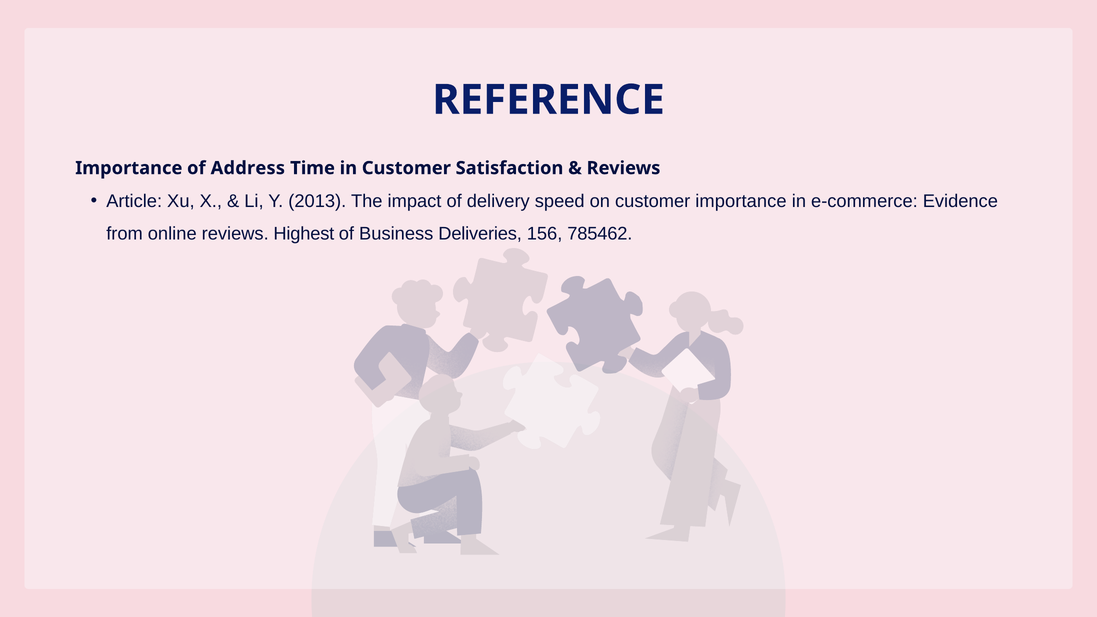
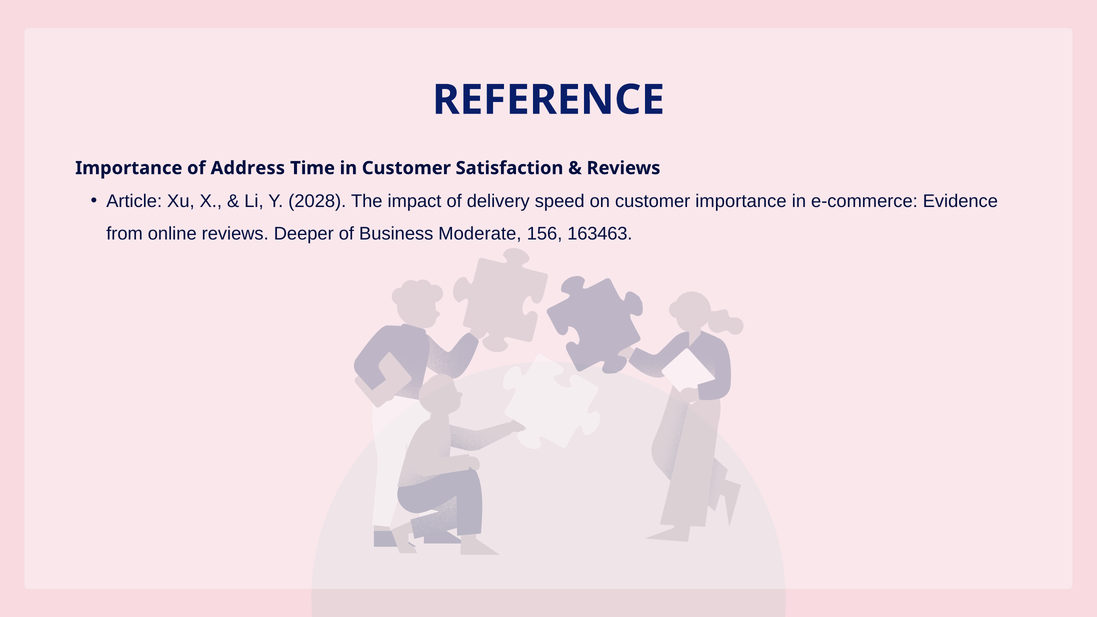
2013: 2013 -> 2028 (317, 201)
Highest: Highest -> Deeper (304, 234)
Deliveries: Deliveries -> Moderate (480, 234)
785462: 785462 -> 163463 (600, 234)
